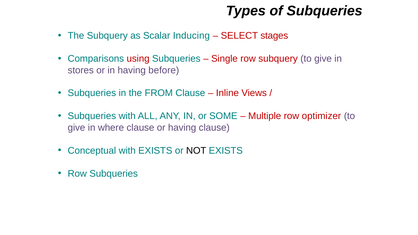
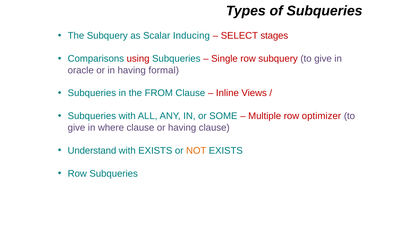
stores: stores -> oracle (81, 70)
before: before -> formal (164, 70)
Conceptual: Conceptual -> Understand (92, 151)
NOT colour: black -> orange (196, 151)
